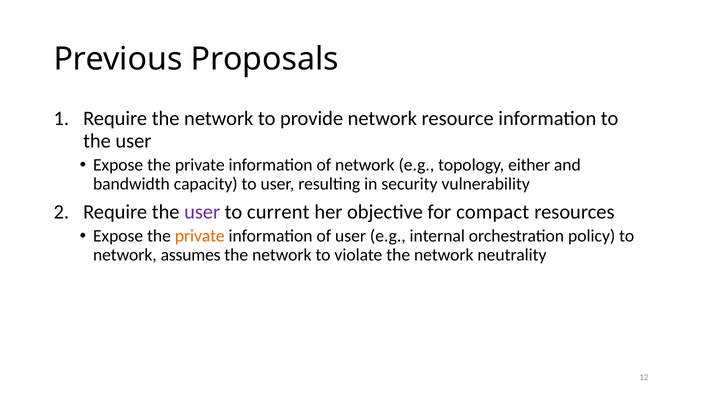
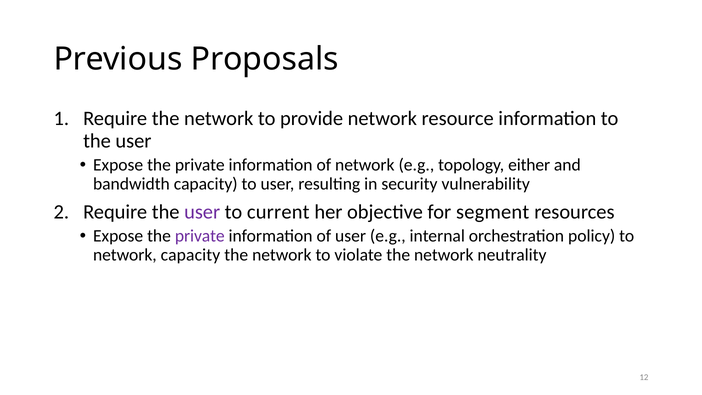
compact: compact -> segment (493, 212)
private colour: orange -> purple (200, 236)
network assumes: assumes -> capacity (190, 255)
